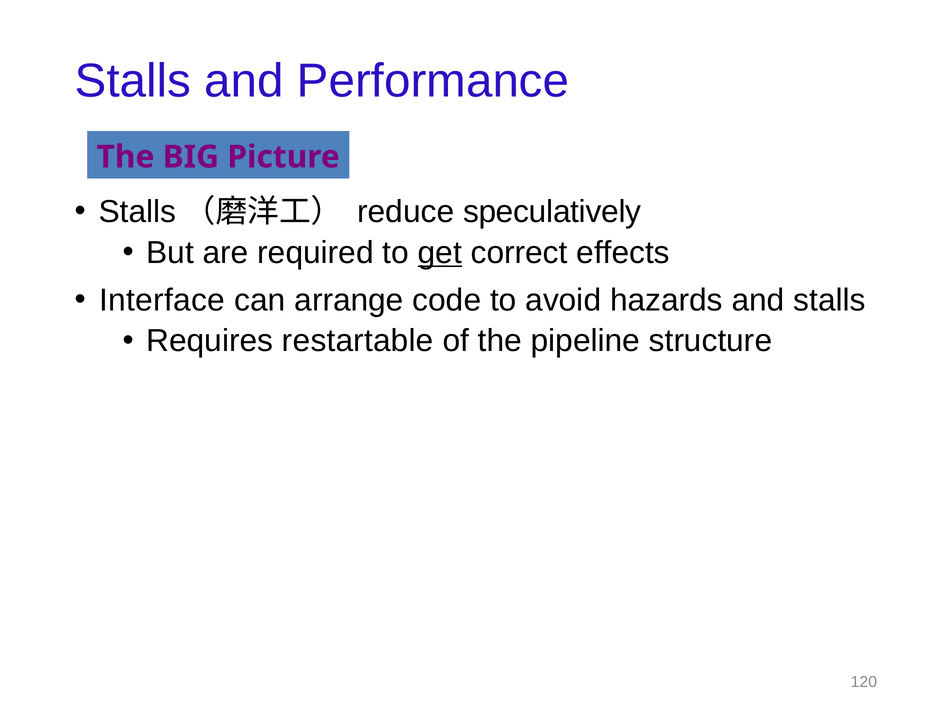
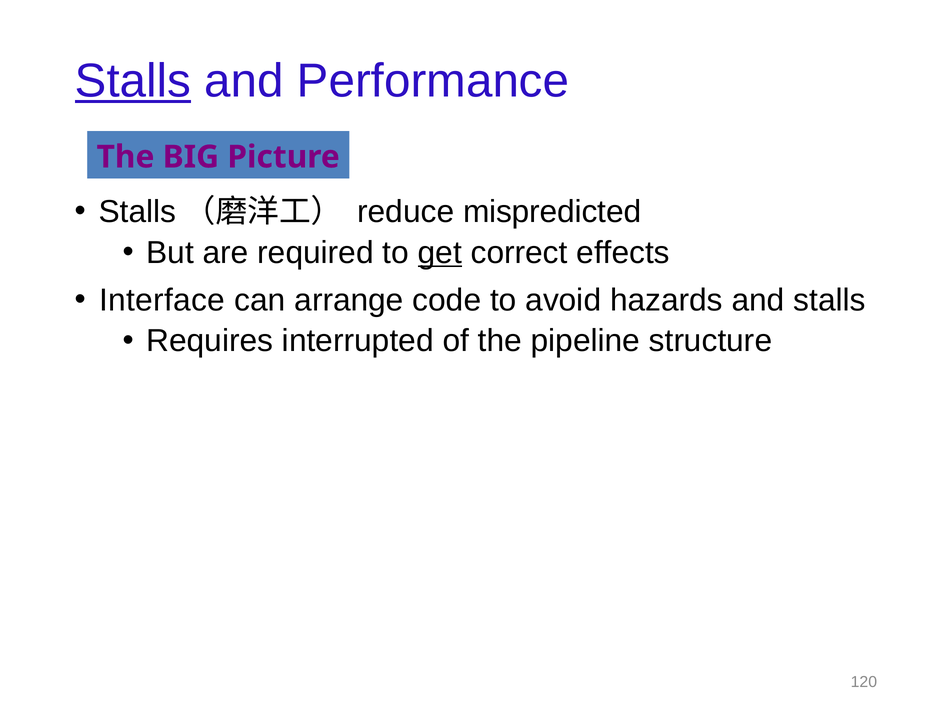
Stalls underline: none -> present (133, 81)
speculatively: speculatively -> mispredicted (552, 212)
restartable: restartable -> interrupted (358, 341)
